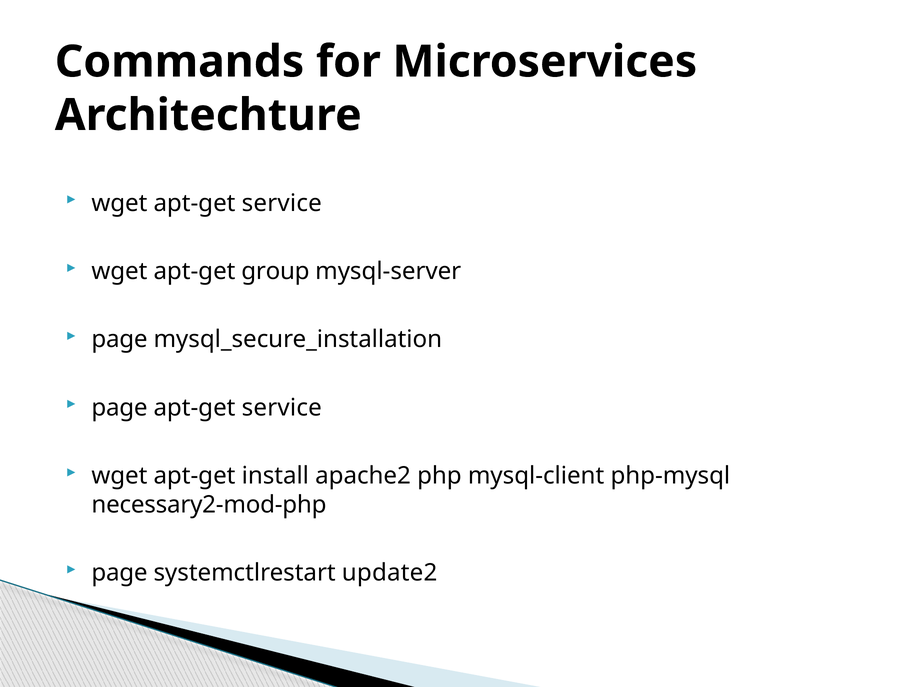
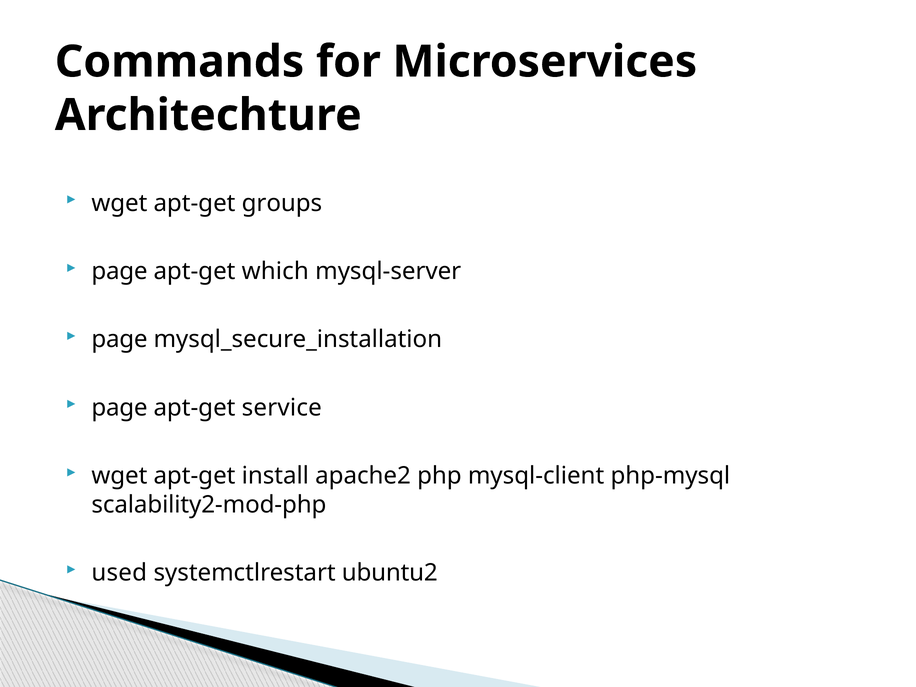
service: service -> groups (282, 203)
wget: wget -> page (119, 271)
group: group -> which (275, 271)
necessary2-mod-php: necessary2-mod-php -> scalability2-mod-php (209, 505)
page: page -> used (119, 573)
update2: update2 -> ubuntu2 (390, 573)
